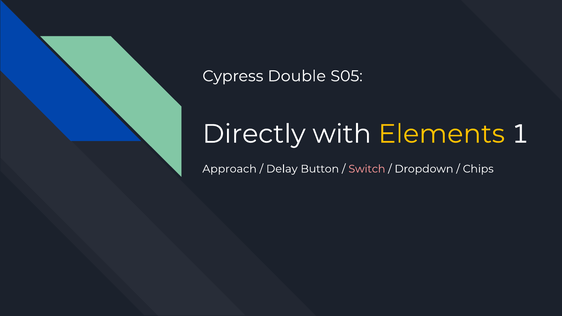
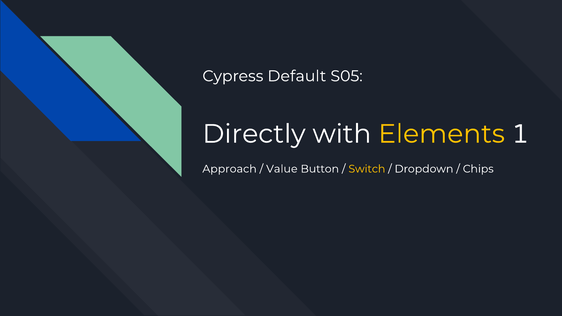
Double: Double -> Default (297, 76)
Delay: Delay -> Value (282, 169)
Switch colour: pink -> yellow (367, 169)
